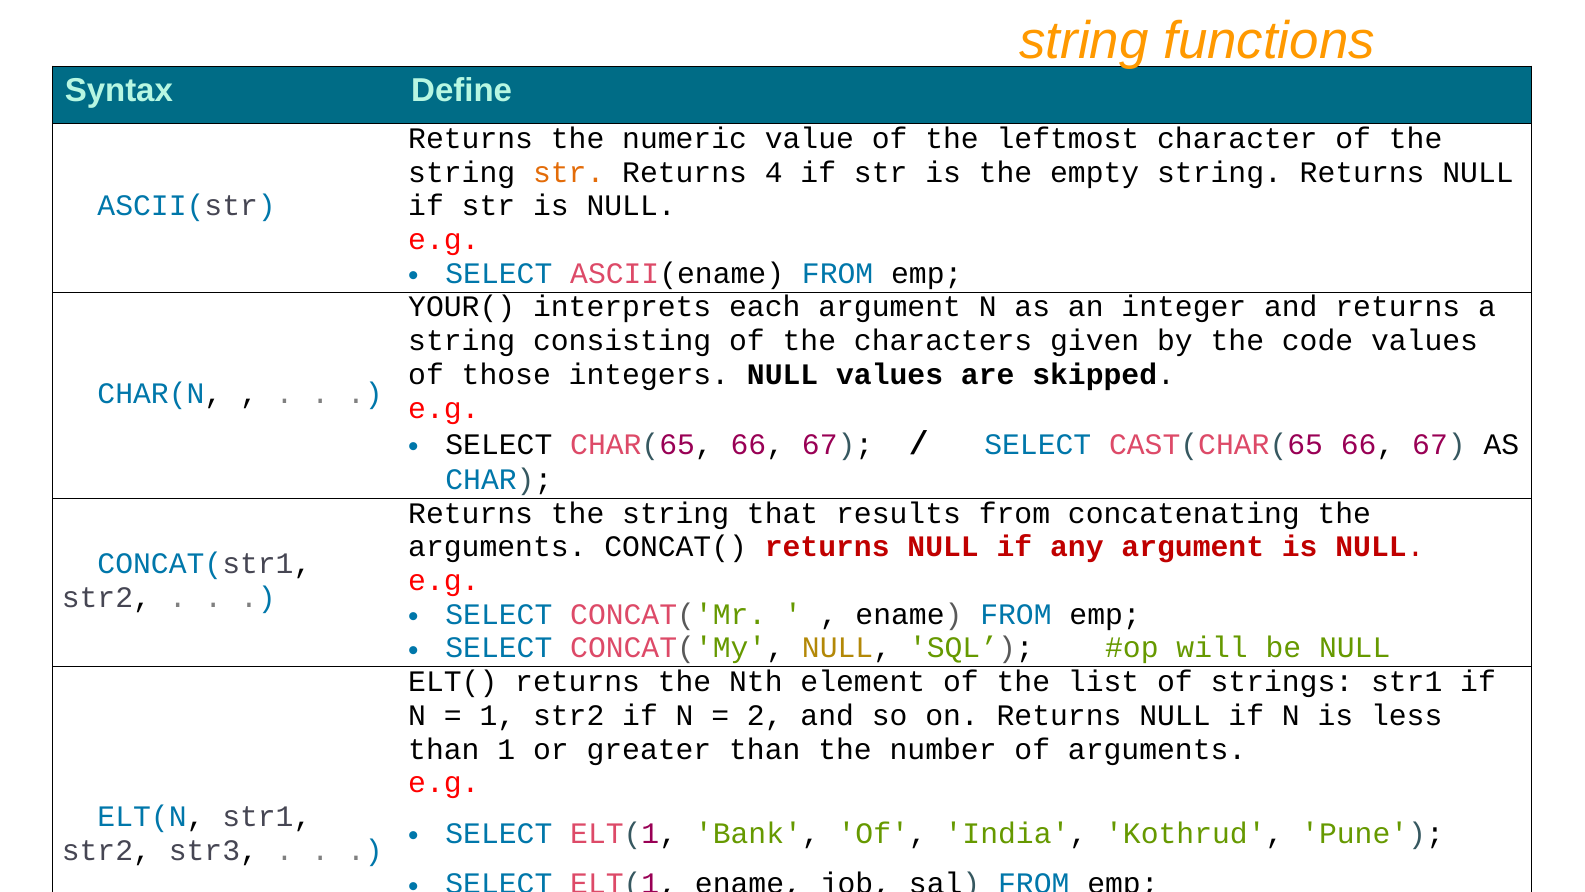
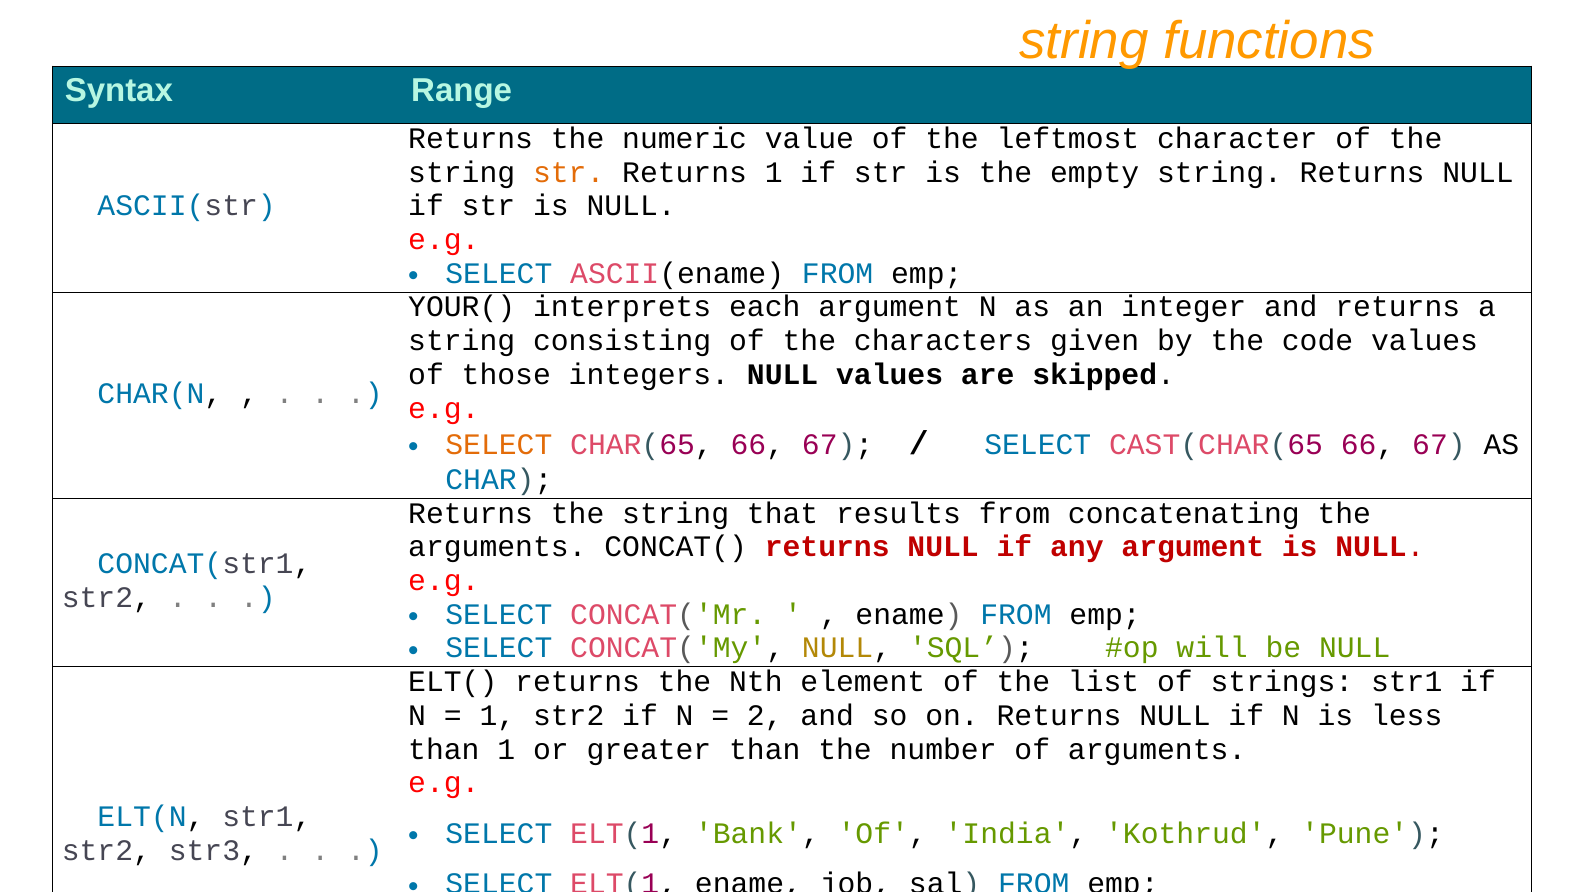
Define: Define -> Range (462, 91)
Returns 4: 4 -> 1 (774, 172)
SELECT colour: black -> orange (499, 445)
